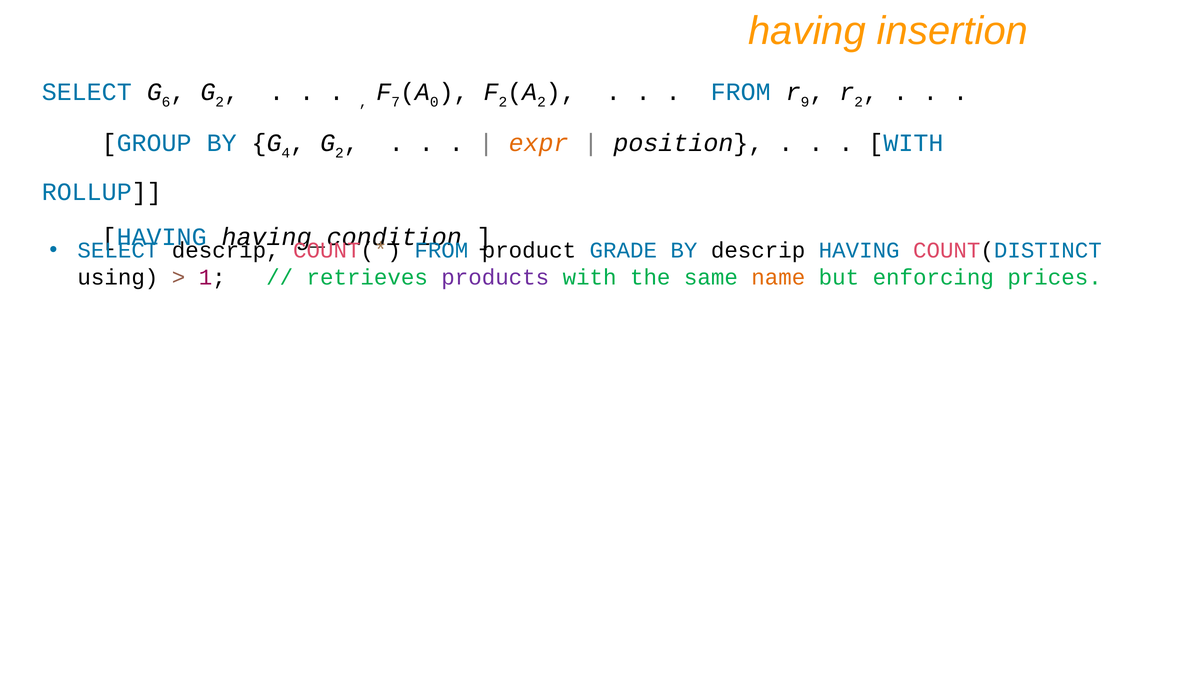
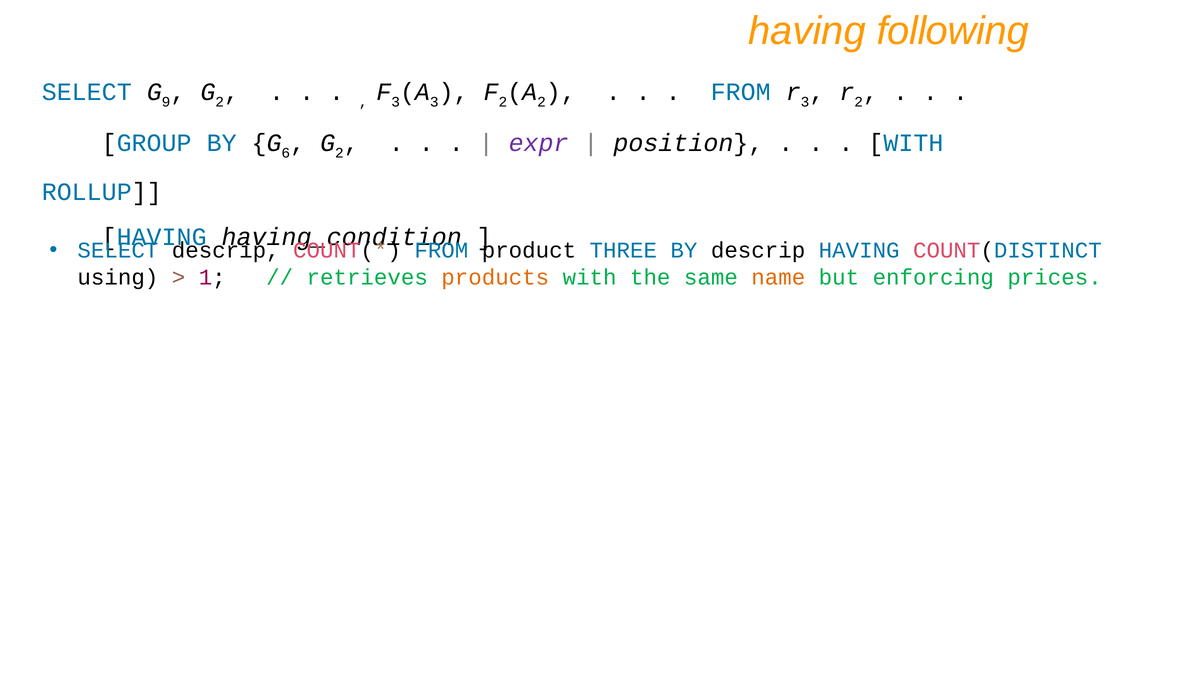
insertion: insertion -> following (953, 31)
6: 6 -> 9 (166, 102)
7: 7 -> 3 (396, 102)
0: 0 -> 3 (434, 102)
9: 9 -> 3 (805, 102)
4: 4 -> 6 (286, 153)
expr colour: orange -> purple (539, 143)
GRADE: GRADE -> THREE (623, 250)
products colour: purple -> orange (495, 277)
